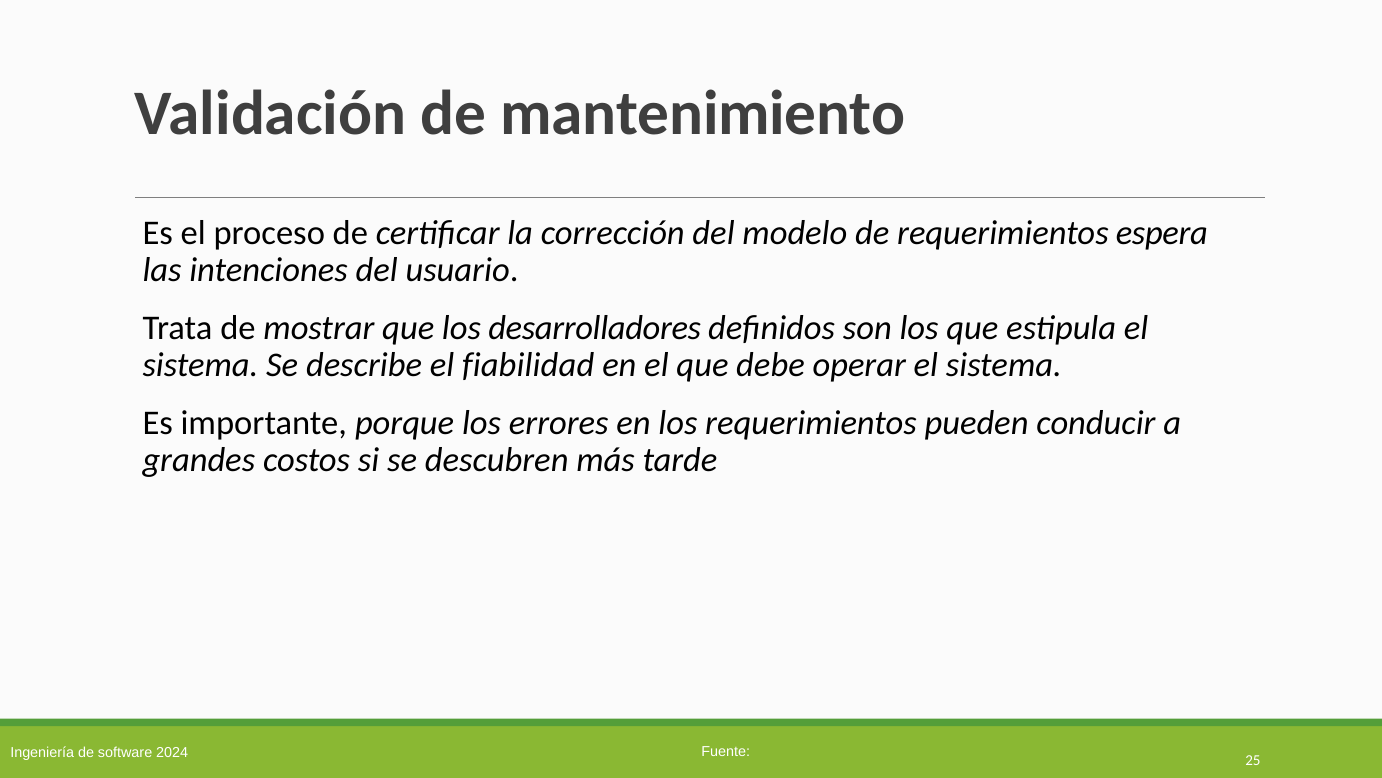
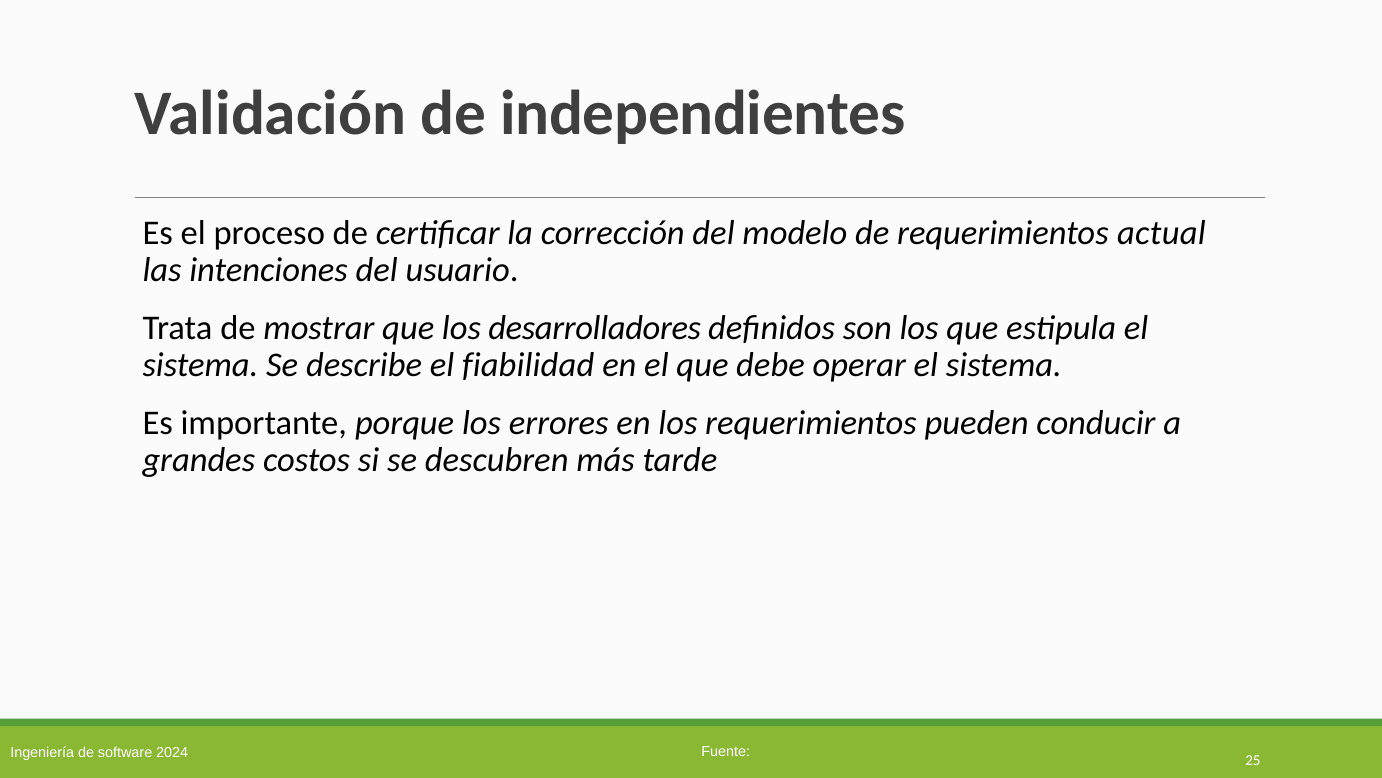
mantenimiento: mantenimiento -> independientes (703, 113)
espera: espera -> actual (1161, 233)
